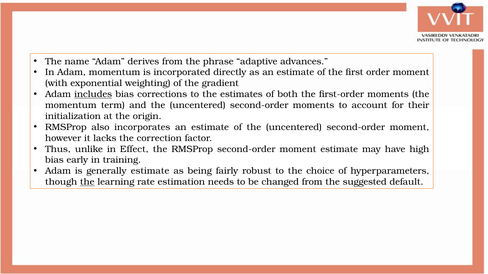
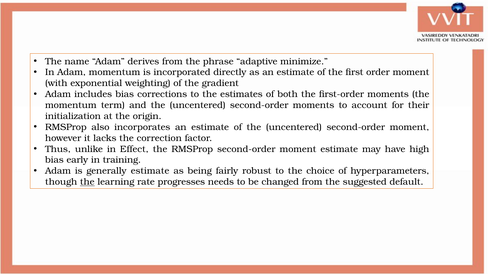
advances: advances -> minimize (304, 61)
includes underline: present -> none (93, 94)
estimation: estimation -> progresses (181, 182)
